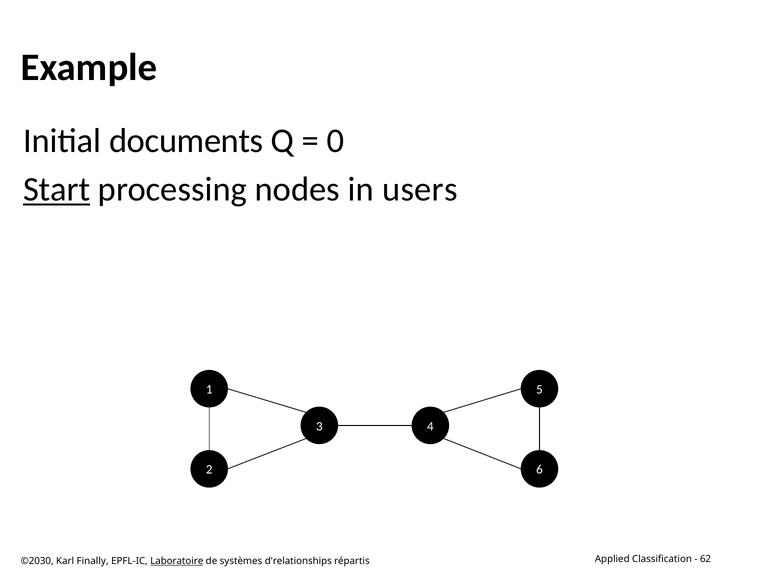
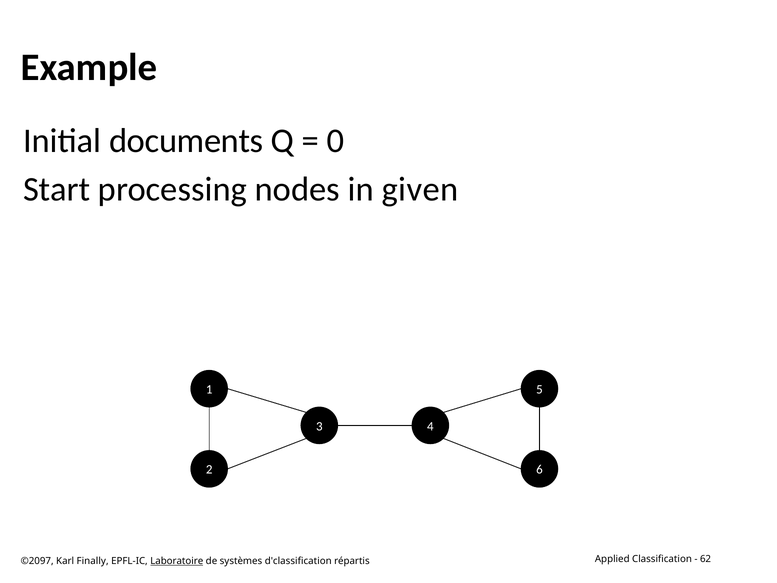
Start underline: present -> none (57, 189)
users: users -> given (420, 189)
©2030: ©2030 -> ©2097 (37, 561)
d'relationships: d'relationships -> d'classification (298, 561)
